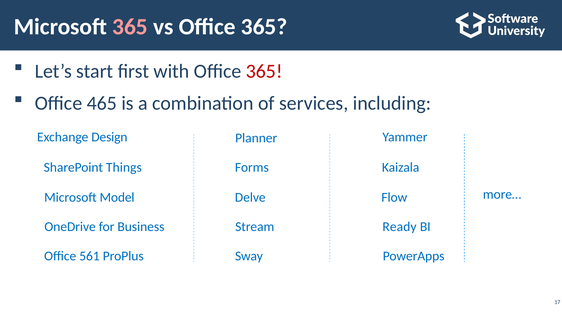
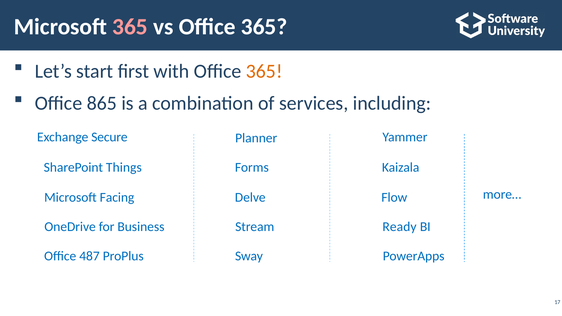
365 colour: red -> orange (264, 71)
465: 465 -> 865 (102, 103)
Design: Design -> Secure (109, 137)
Model: Model -> Facing (117, 198)
561: 561 -> 487 (89, 256)
